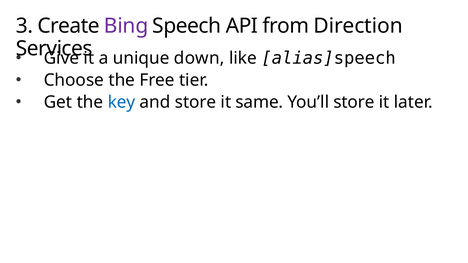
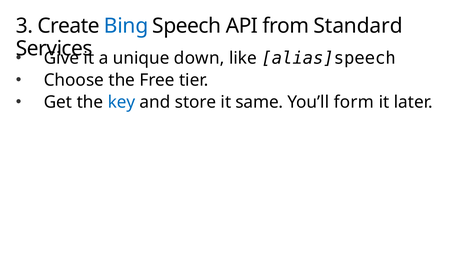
Bing colour: purple -> blue (126, 26)
Direction: Direction -> Standard (358, 26)
You’ll store: store -> form (354, 102)
